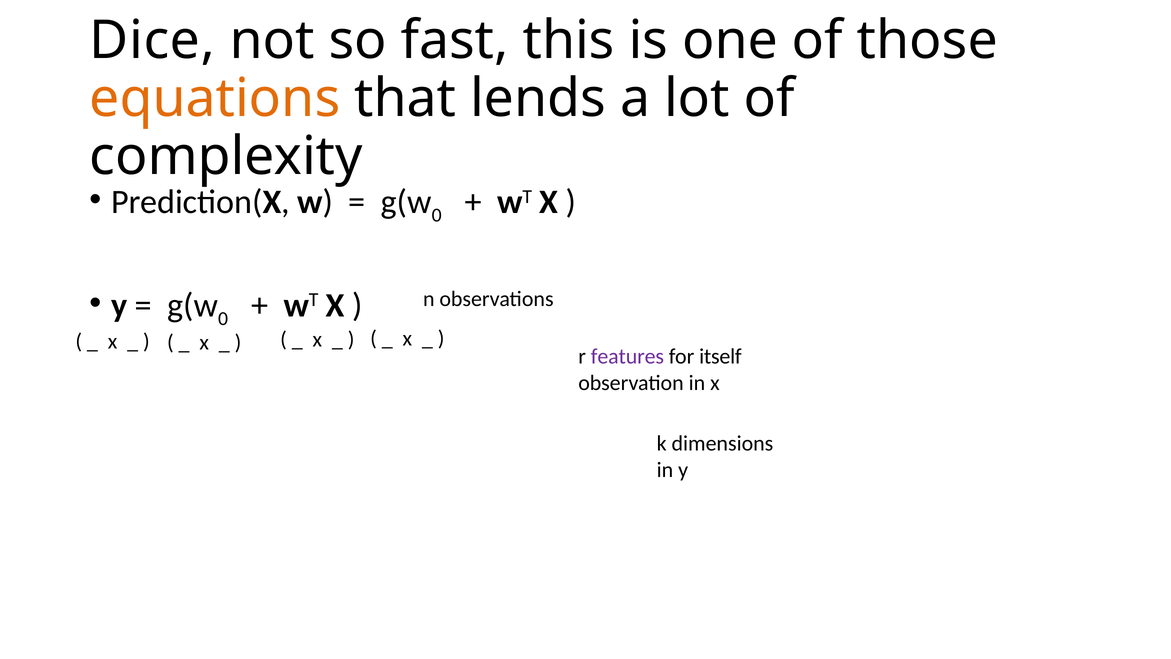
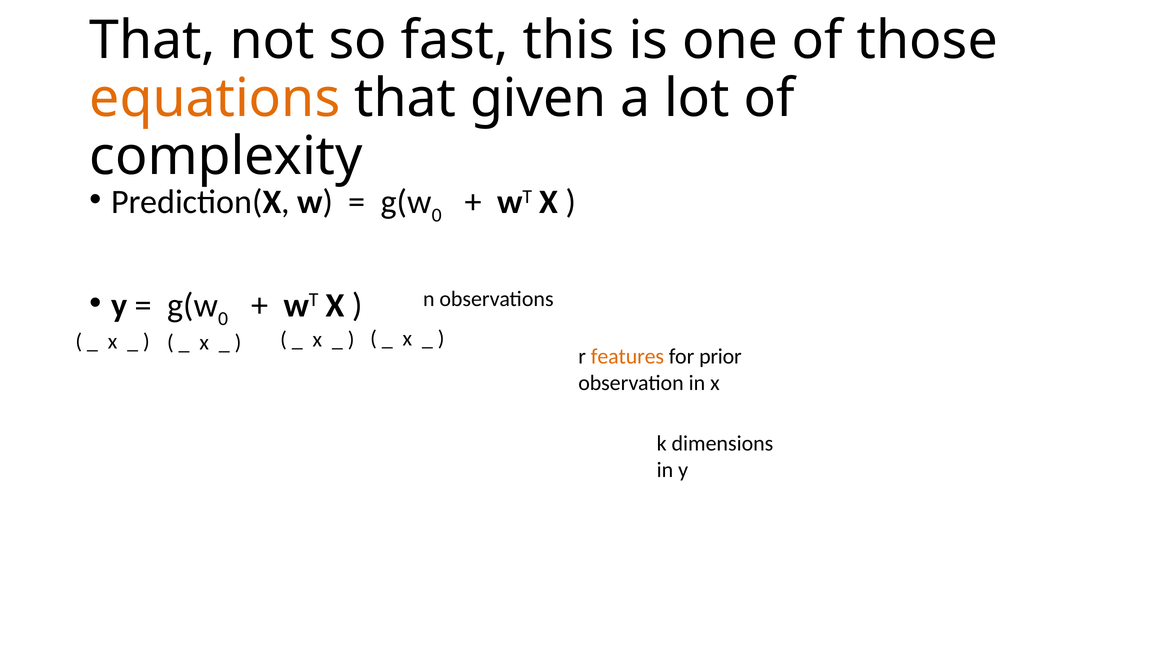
Dice: Dice -> That (153, 40)
lends: lends -> given (538, 98)
features colour: purple -> orange (627, 356)
itself: itself -> prior (720, 356)
